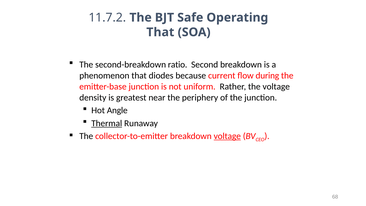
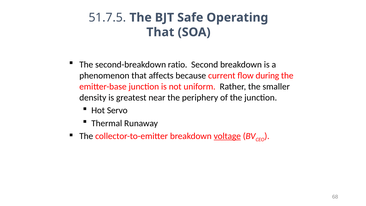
11.7.2: 11.7.2 -> 51.7.5 (107, 18)
diodes: diodes -> affects (161, 76)
the voltage: voltage -> smaller (276, 87)
Angle: Angle -> Servo (117, 110)
Thermal underline: present -> none (107, 123)
